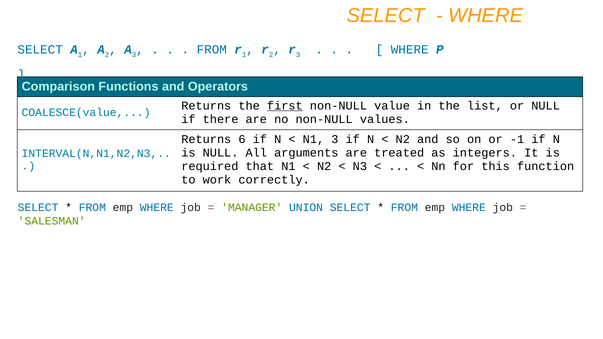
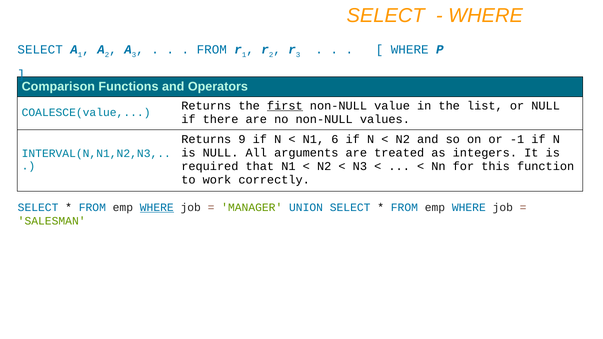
6: 6 -> 9 (242, 140)
N1 3: 3 -> 6 (335, 140)
WHERE underline: none -> present (157, 208)
